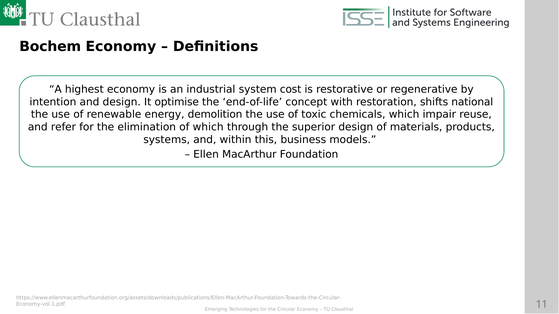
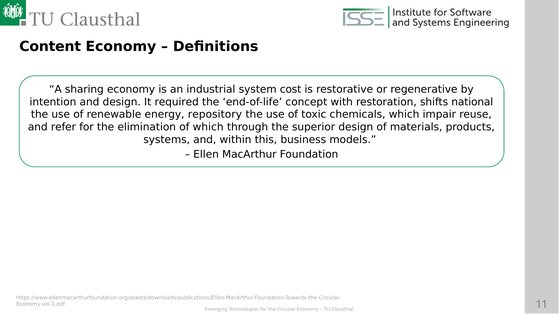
Bochem: Bochem -> Content (50, 46)
highest: highest -> sharing (84, 89)
optimise: optimise -> required (177, 102)
demolition: demolition -> repository (215, 115)
